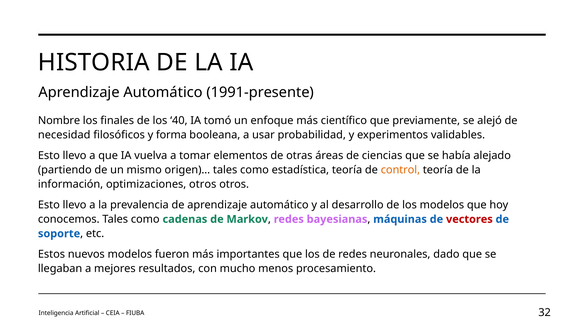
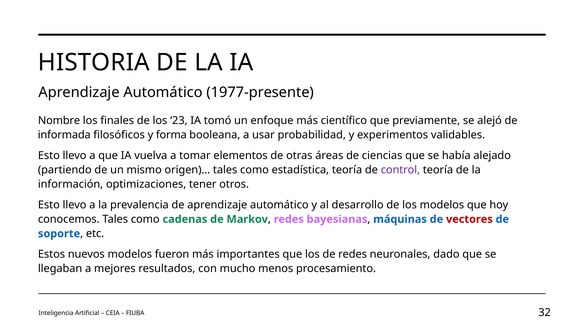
1991-presente: 1991-presente -> 1977-presente (260, 92)
40: 40 -> 23 (179, 121)
necesidad: necesidad -> informada (64, 135)
control colour: orange -> purple (400, 170)
optimizaciones otros: otros -> tener (203, 185)
